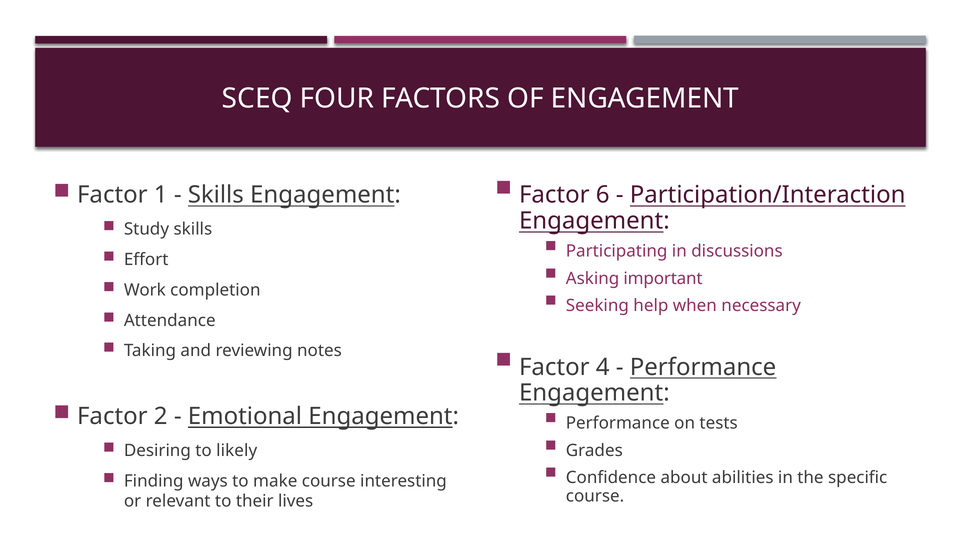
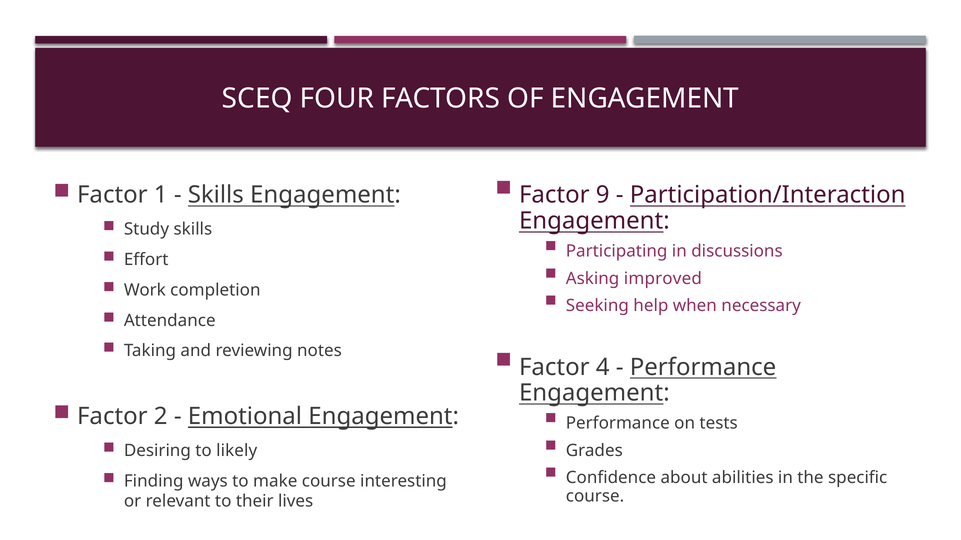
6: 6 -> 9 (603, 195)
important: important -> improved (663, 279)
